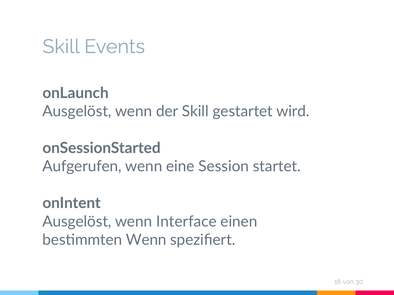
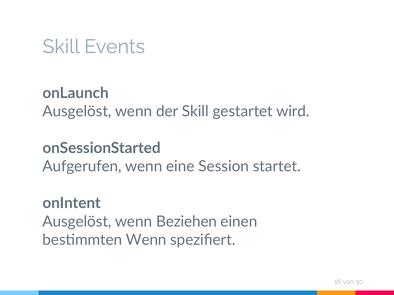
Interface: Interface -> Beziehen (187, 222)
